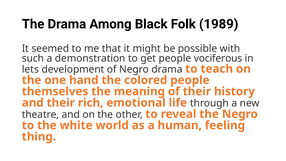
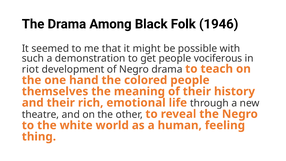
1989: 1989 -> 1946 (219, 24)
lets: lets -> riot (30, 69)
